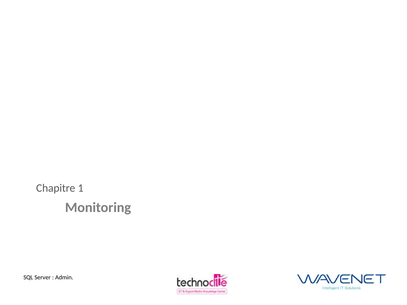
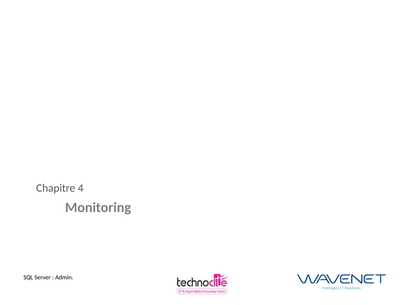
1: 1 -> 4 (81, 188)
